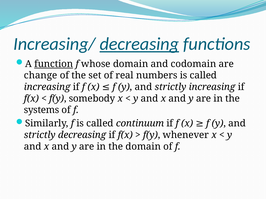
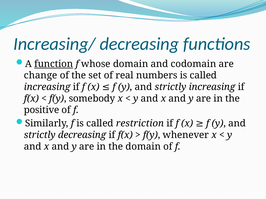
decreasing underline: present -> none (139, 44)
systems: systems -> positive (42, 110)
continuum: continuum -> restriction (140, 124)
